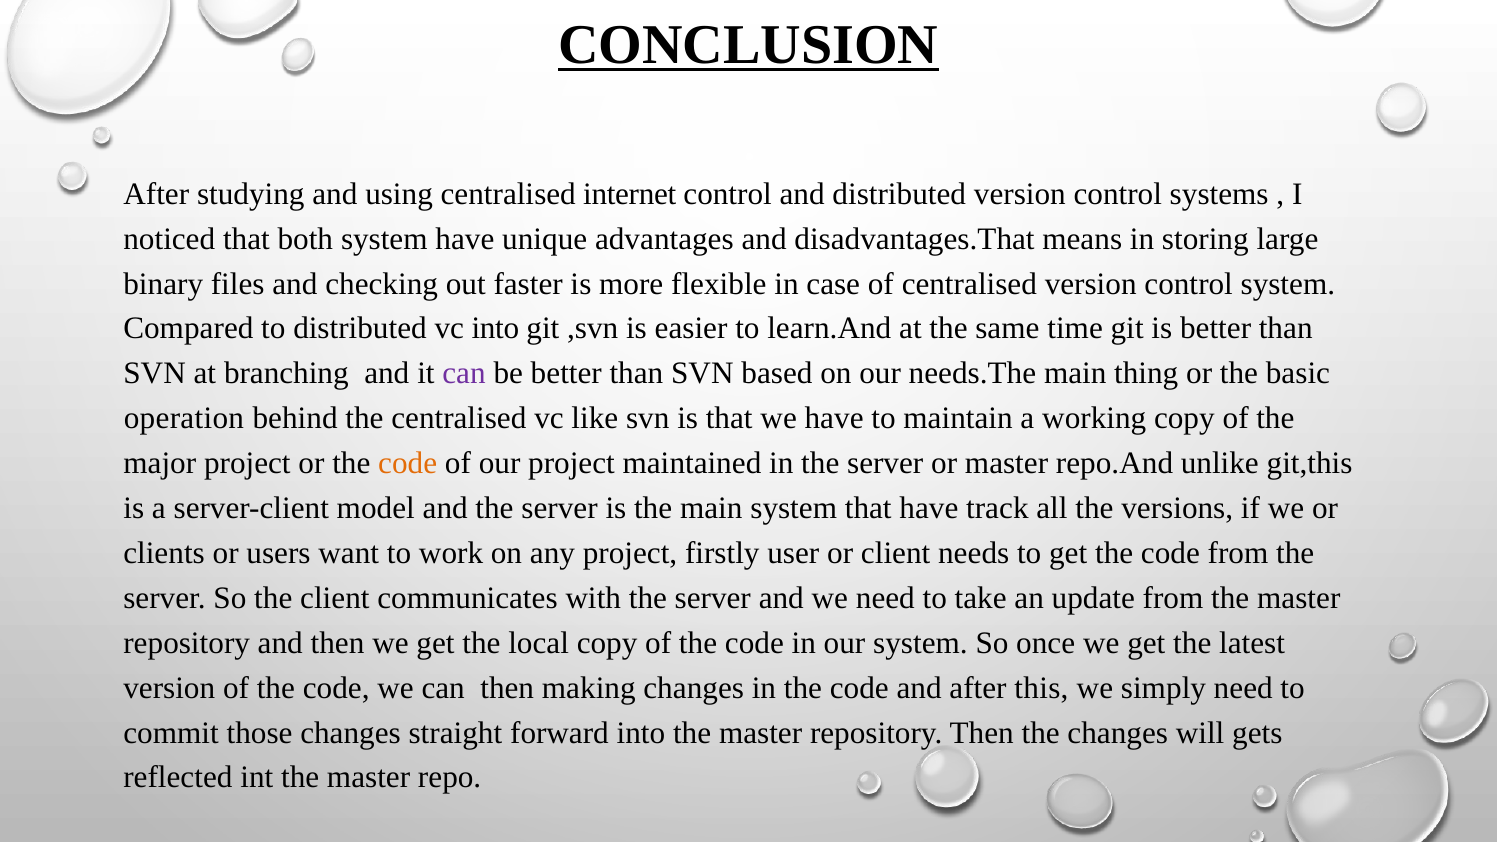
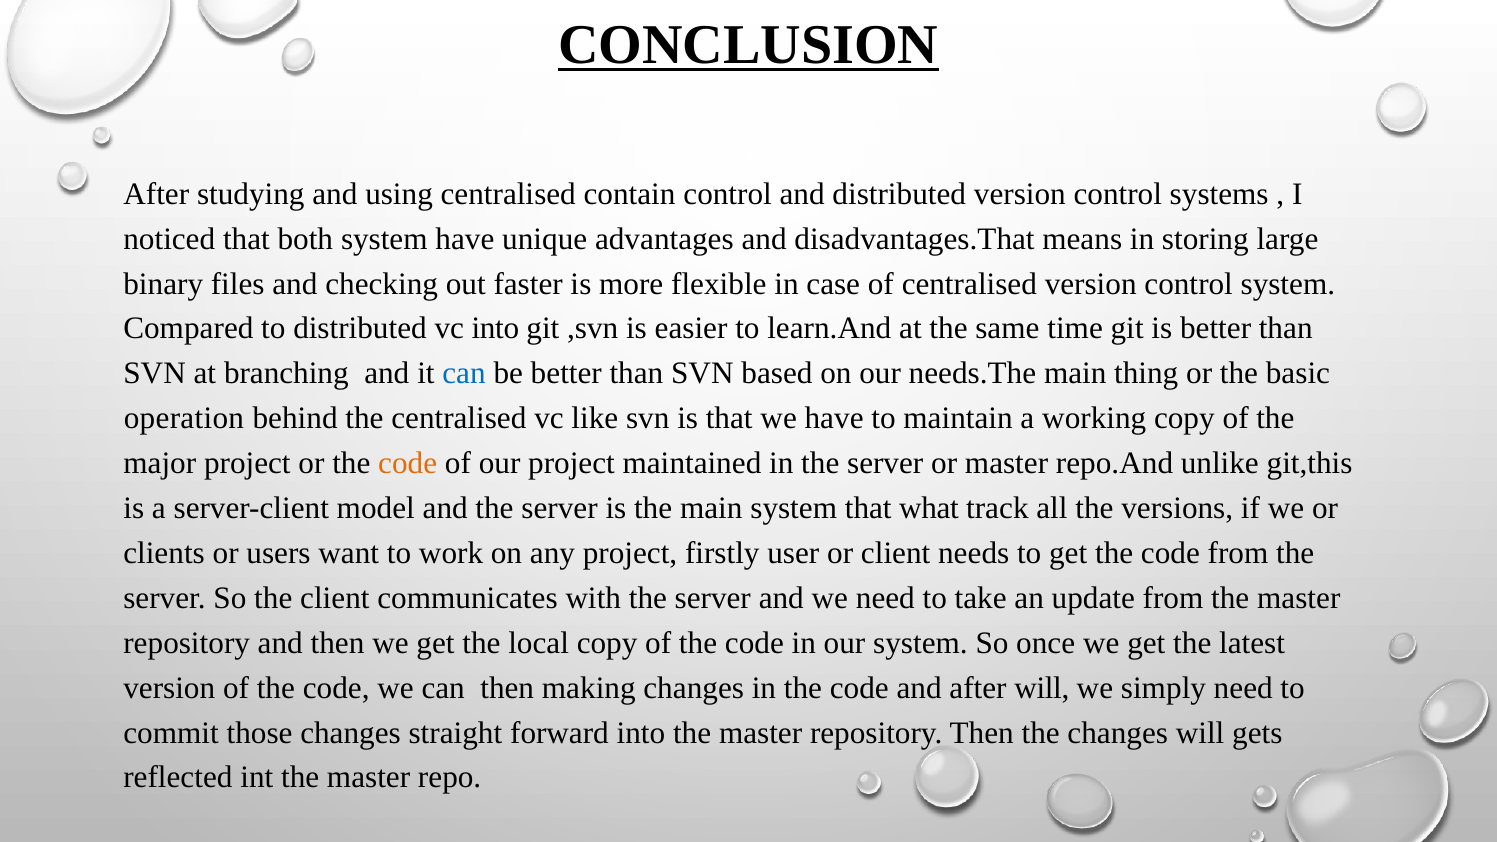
internet: internet -> contain (630, 194)
can colour: purple -> blue (464, 374)
that have: have -> what (929, 508)
after this: this -> will (1042, 688)
